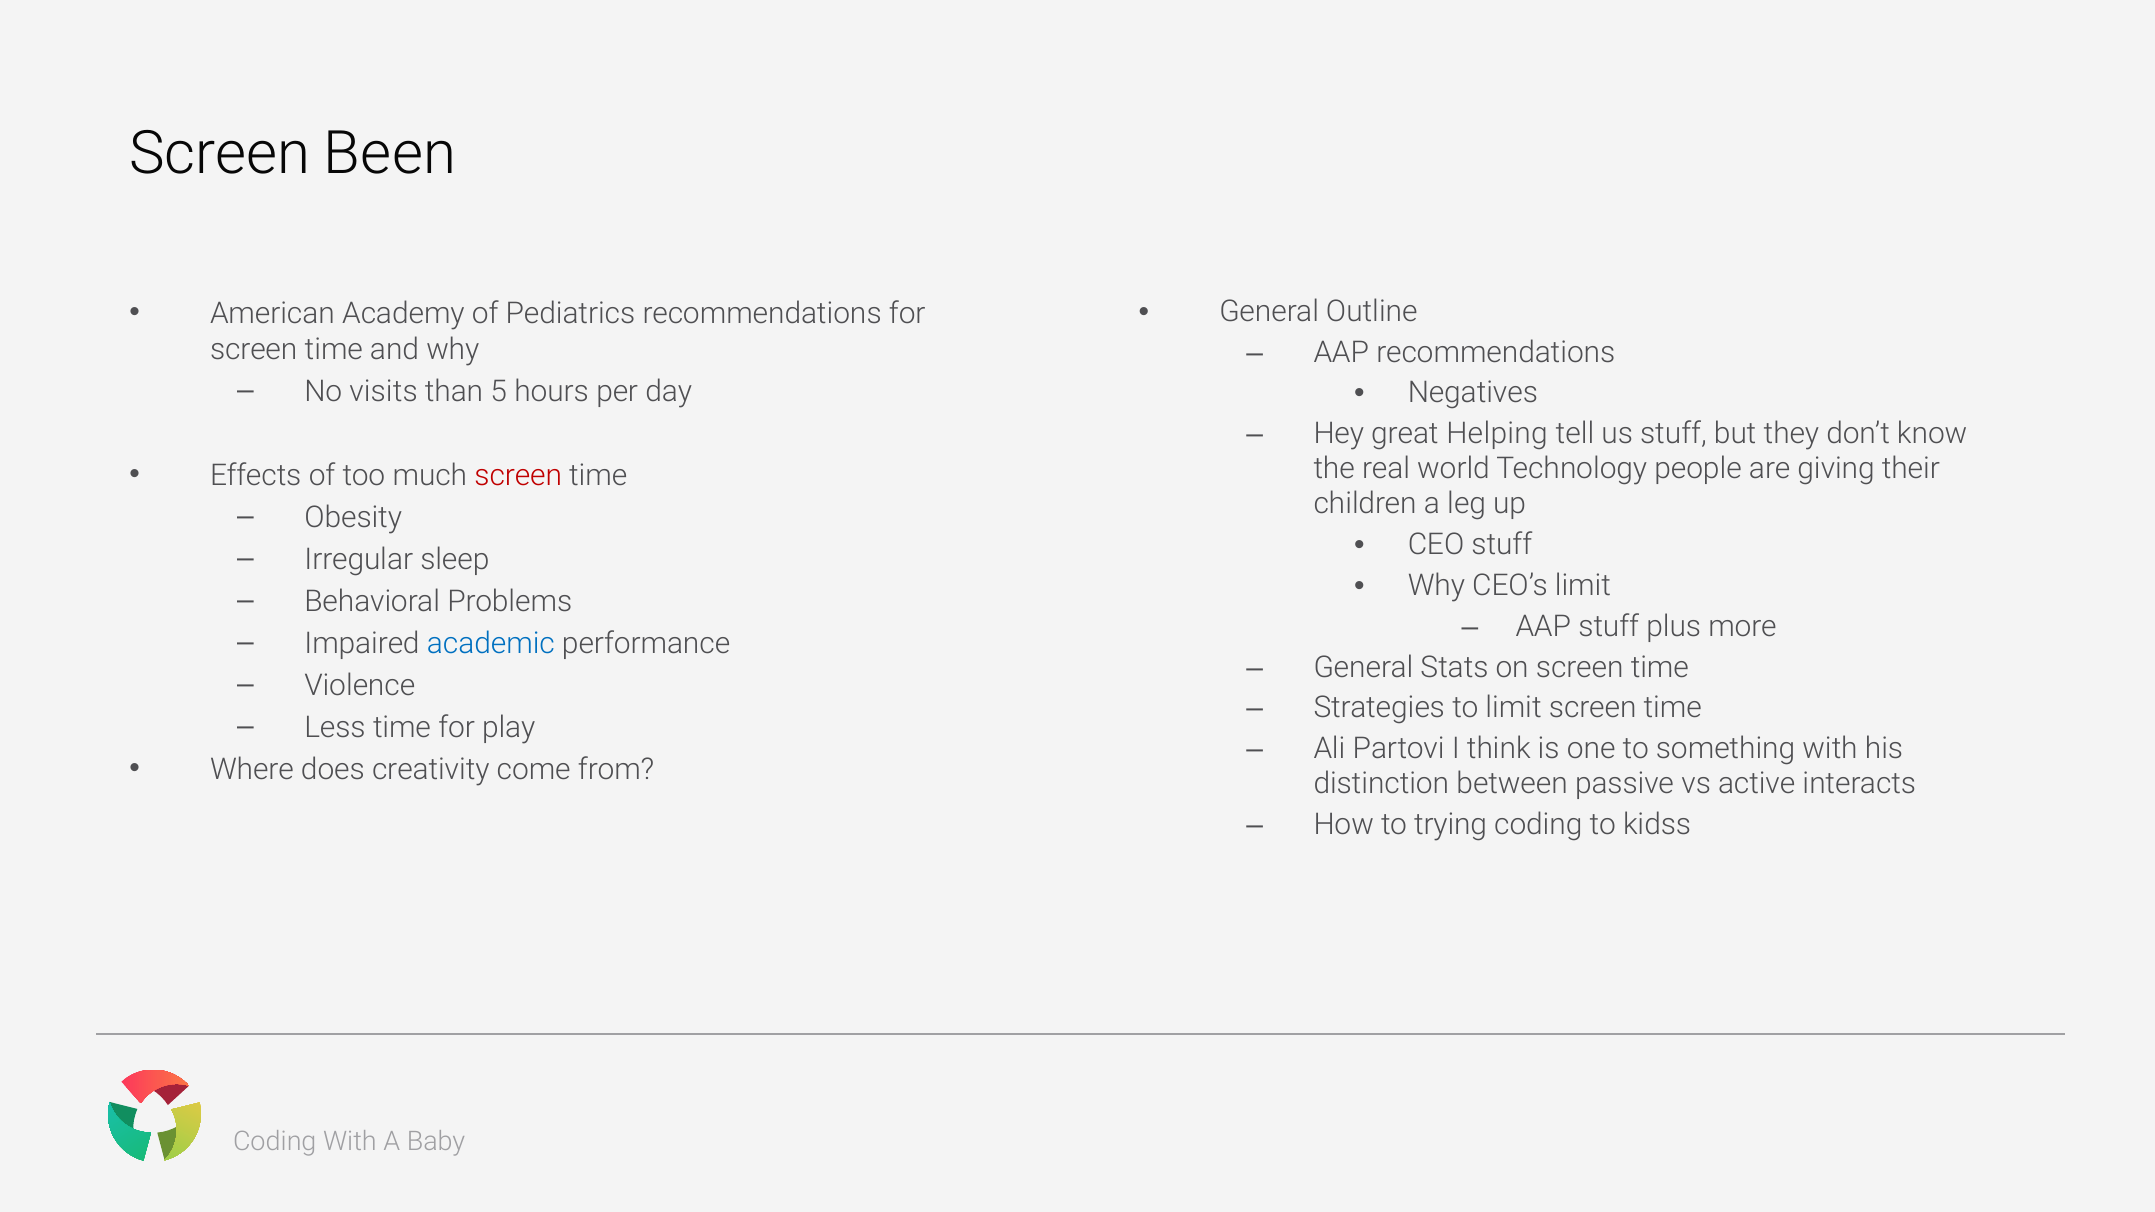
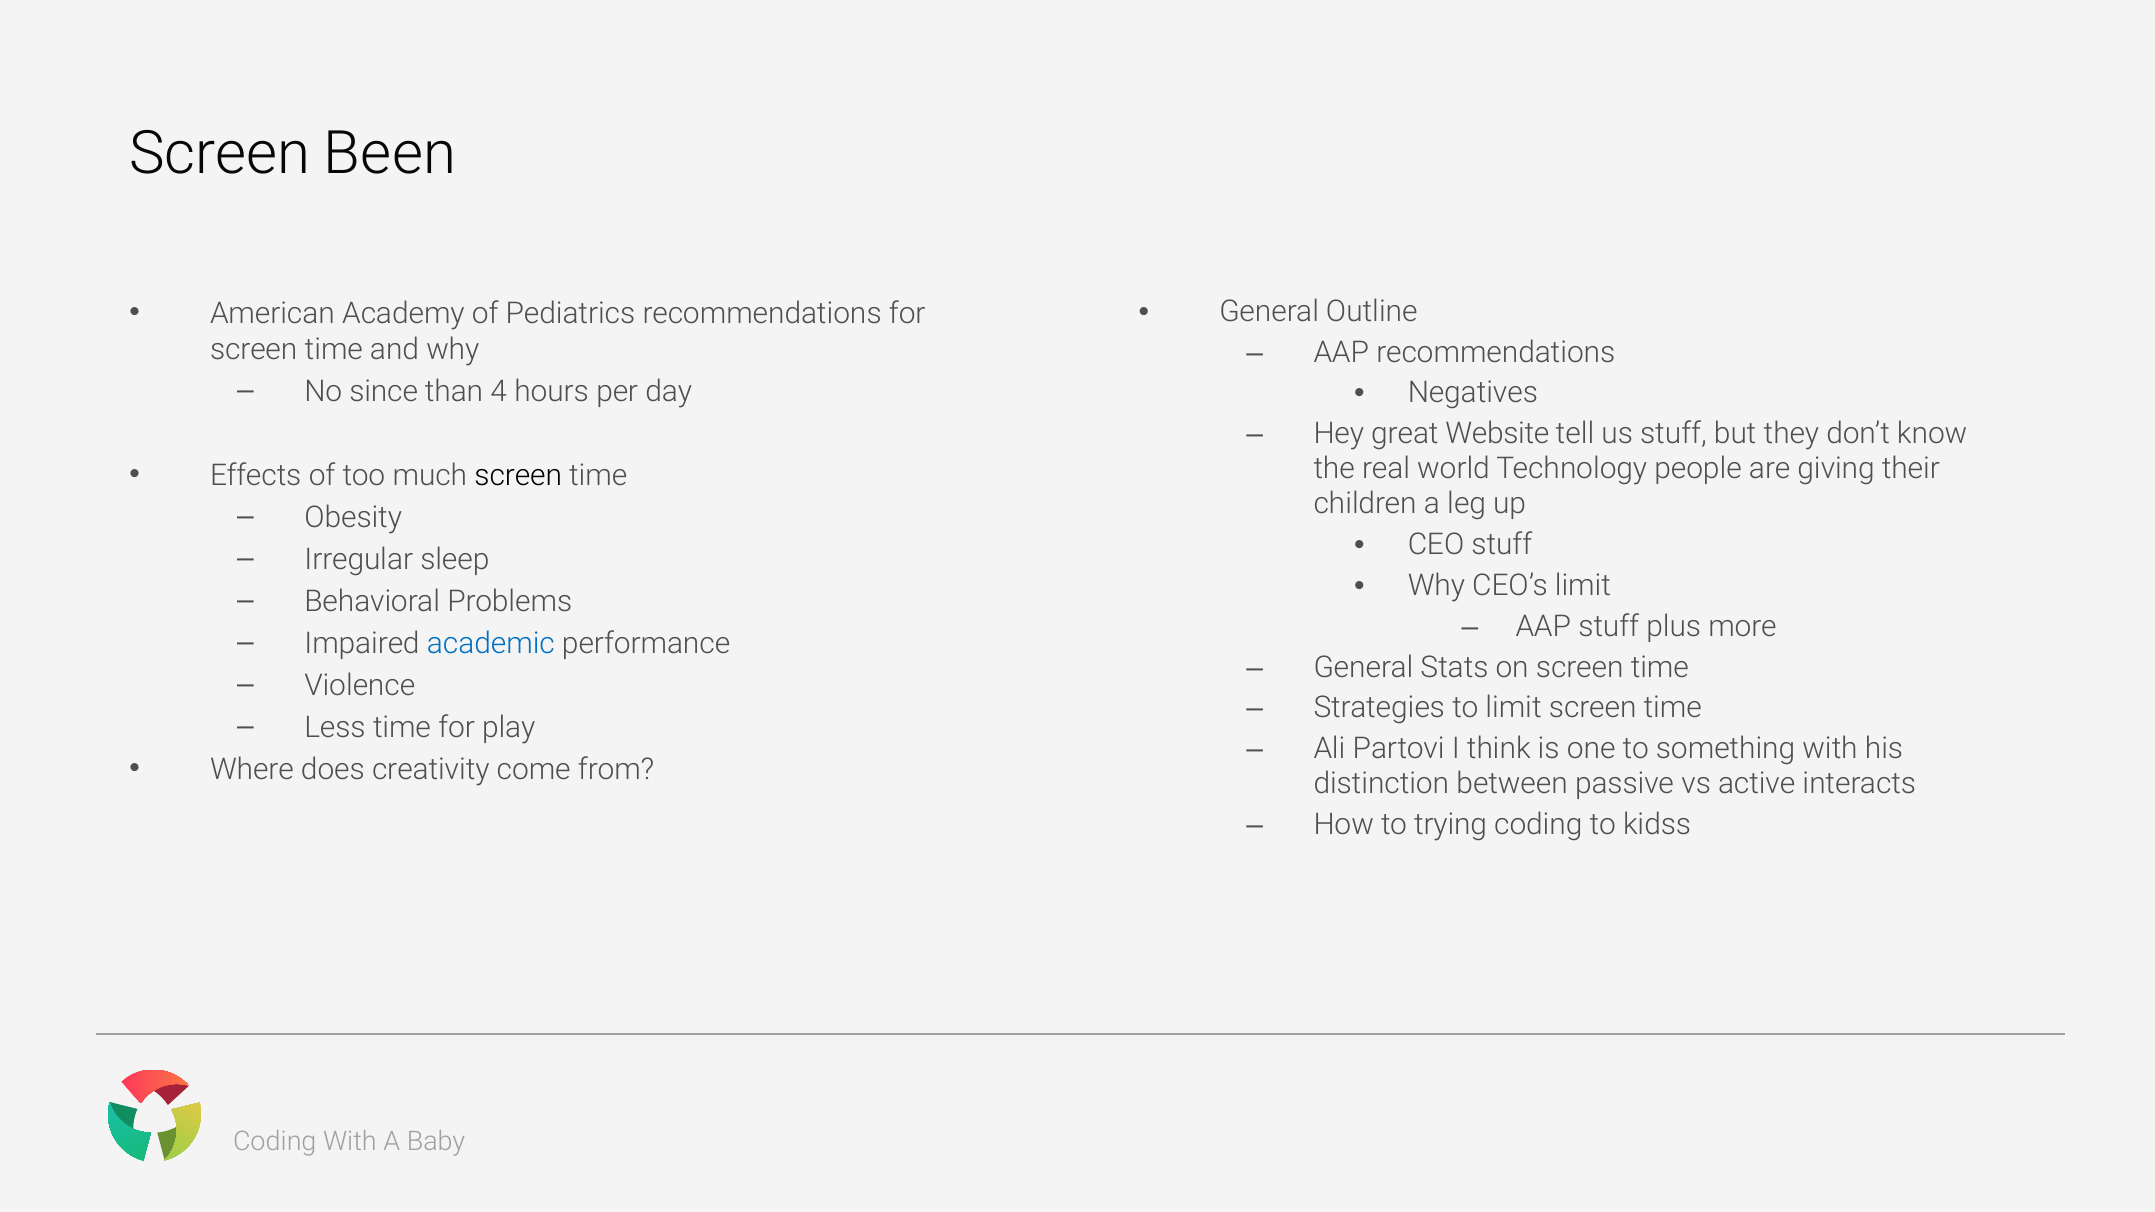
visits: visits -> since (384, 392)
5: 5 -> 4 (499, 392)
Helping: Helping -> Website (1497, 434)
screen colour: red -> black (518, 476)
